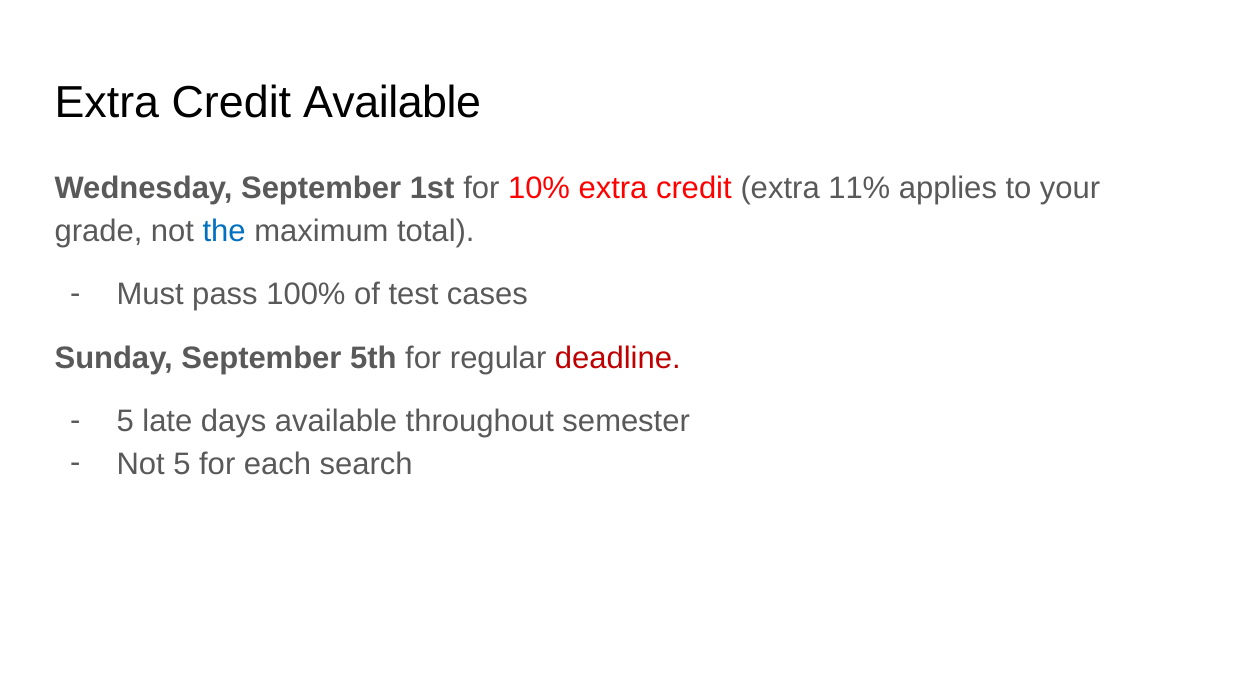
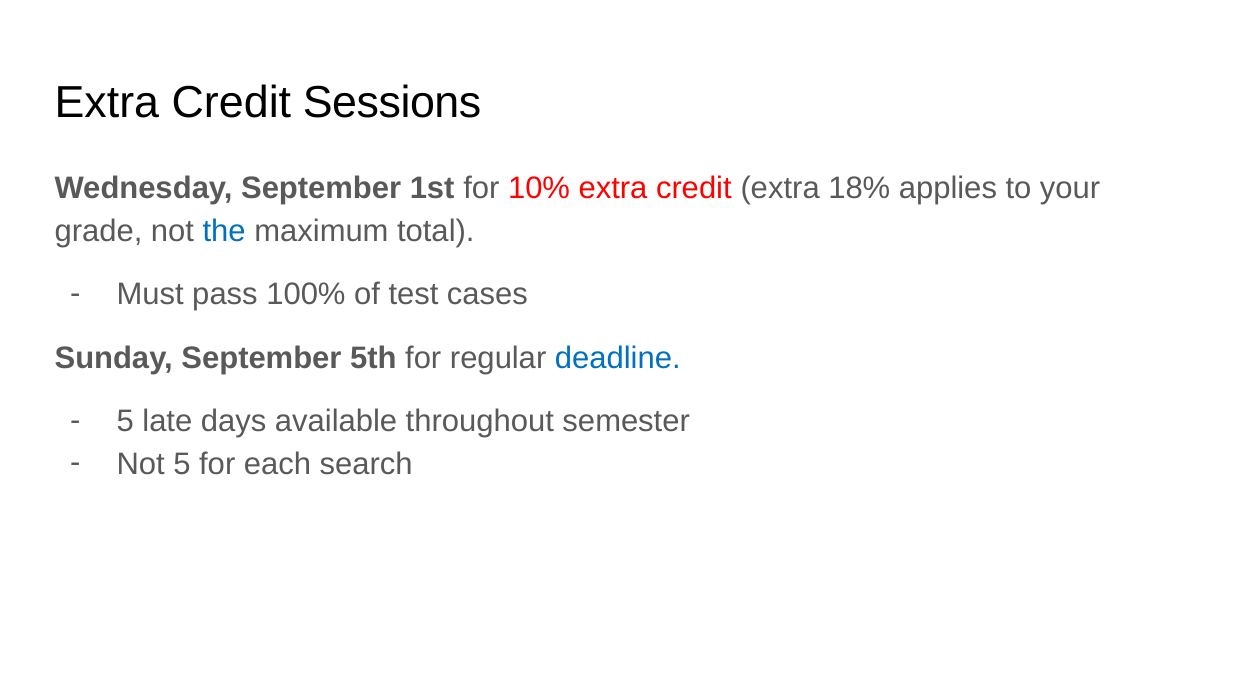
Credit Available: Available -> Sessions (392, 103)
11%: 11% -> 18% (859, 188)
deadline colour: red -> blue (618, 358)
